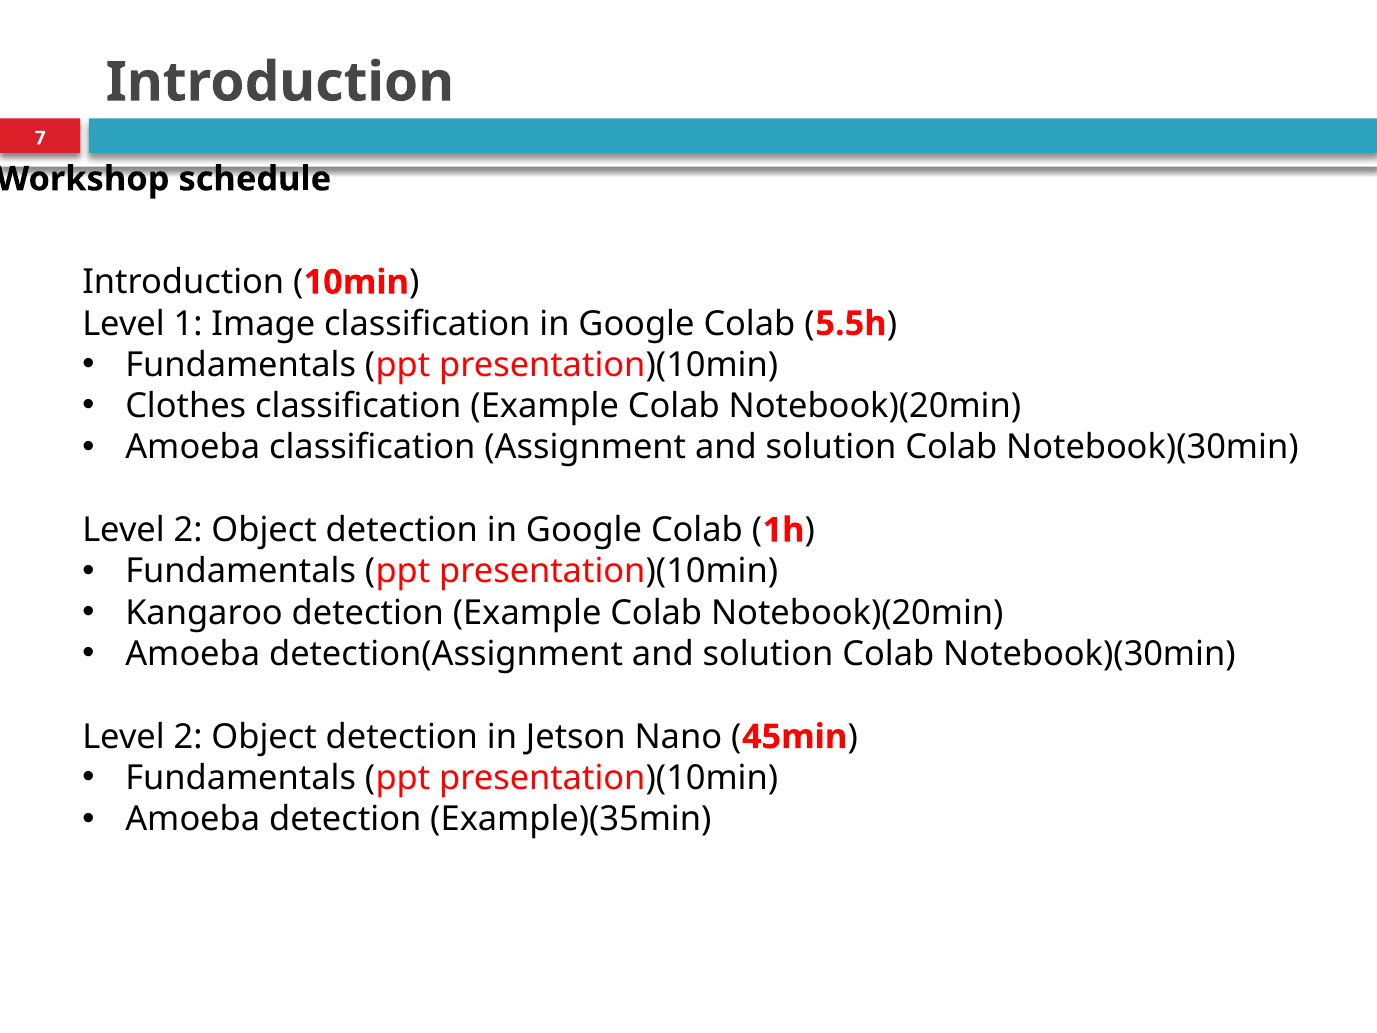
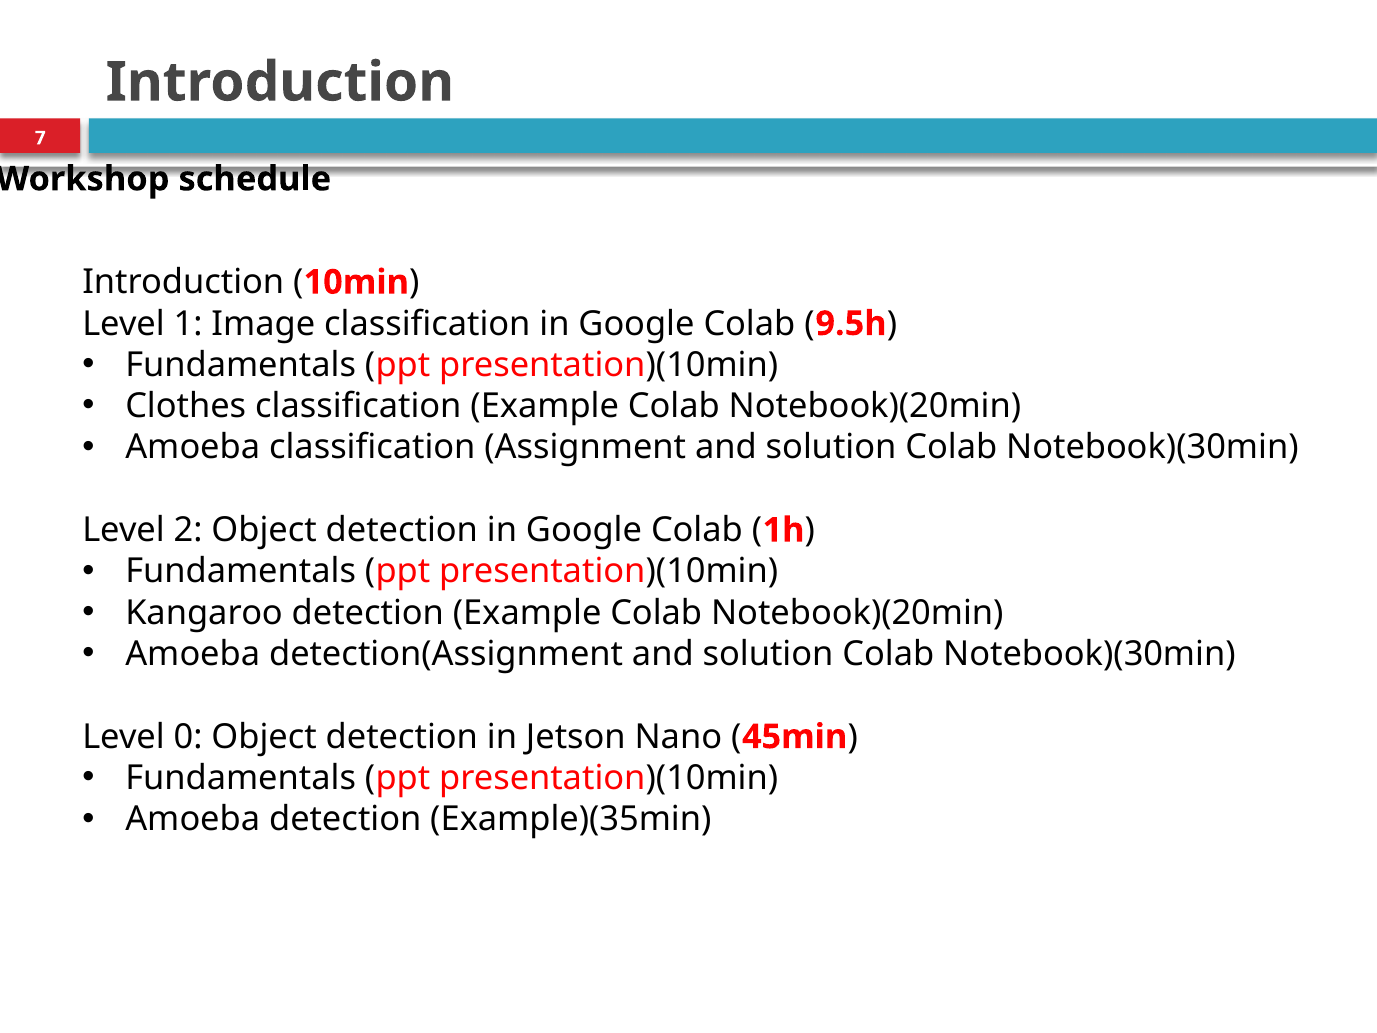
5.5h: 5.5h -> 9.5h (851, 324)
2: 2 -> 0 (188, 737)
